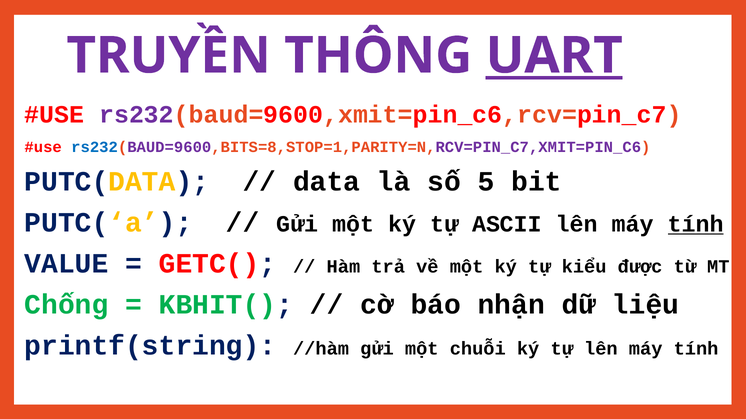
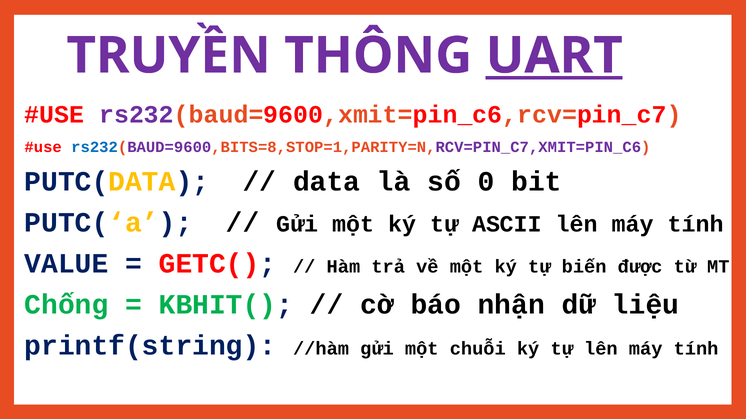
5: 5 -> 0 (486, 182)
tính underline: present -> none (696, 224)
kiểu: kiểu -> biến (584, 267)
